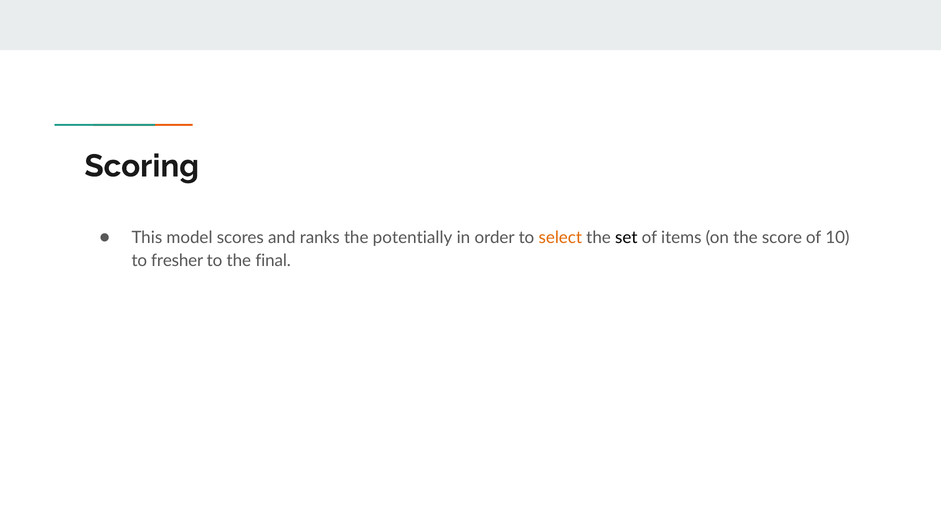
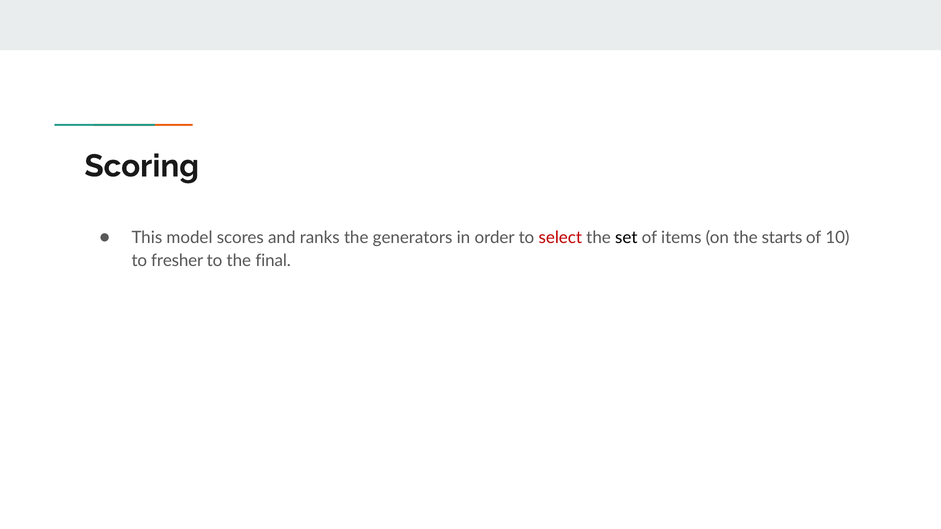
potentially: potentially -> generators (413, 238)
select colour: orange -> red (560, 238)
score: score -> starts (782, 238)
